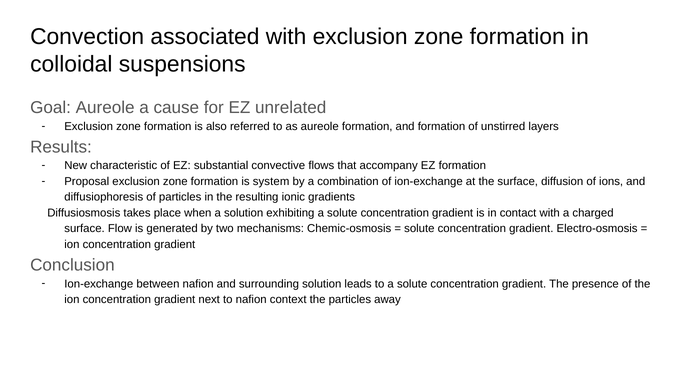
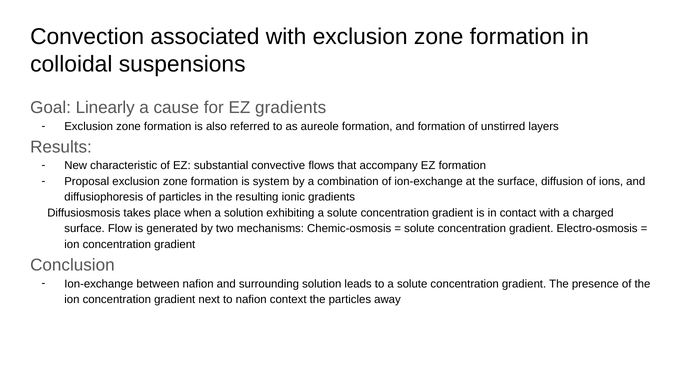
Goal Aureole: Aureole -> Linearly (105, 108)
EZ unrelated: unrelated -> gradients (291, 108)
